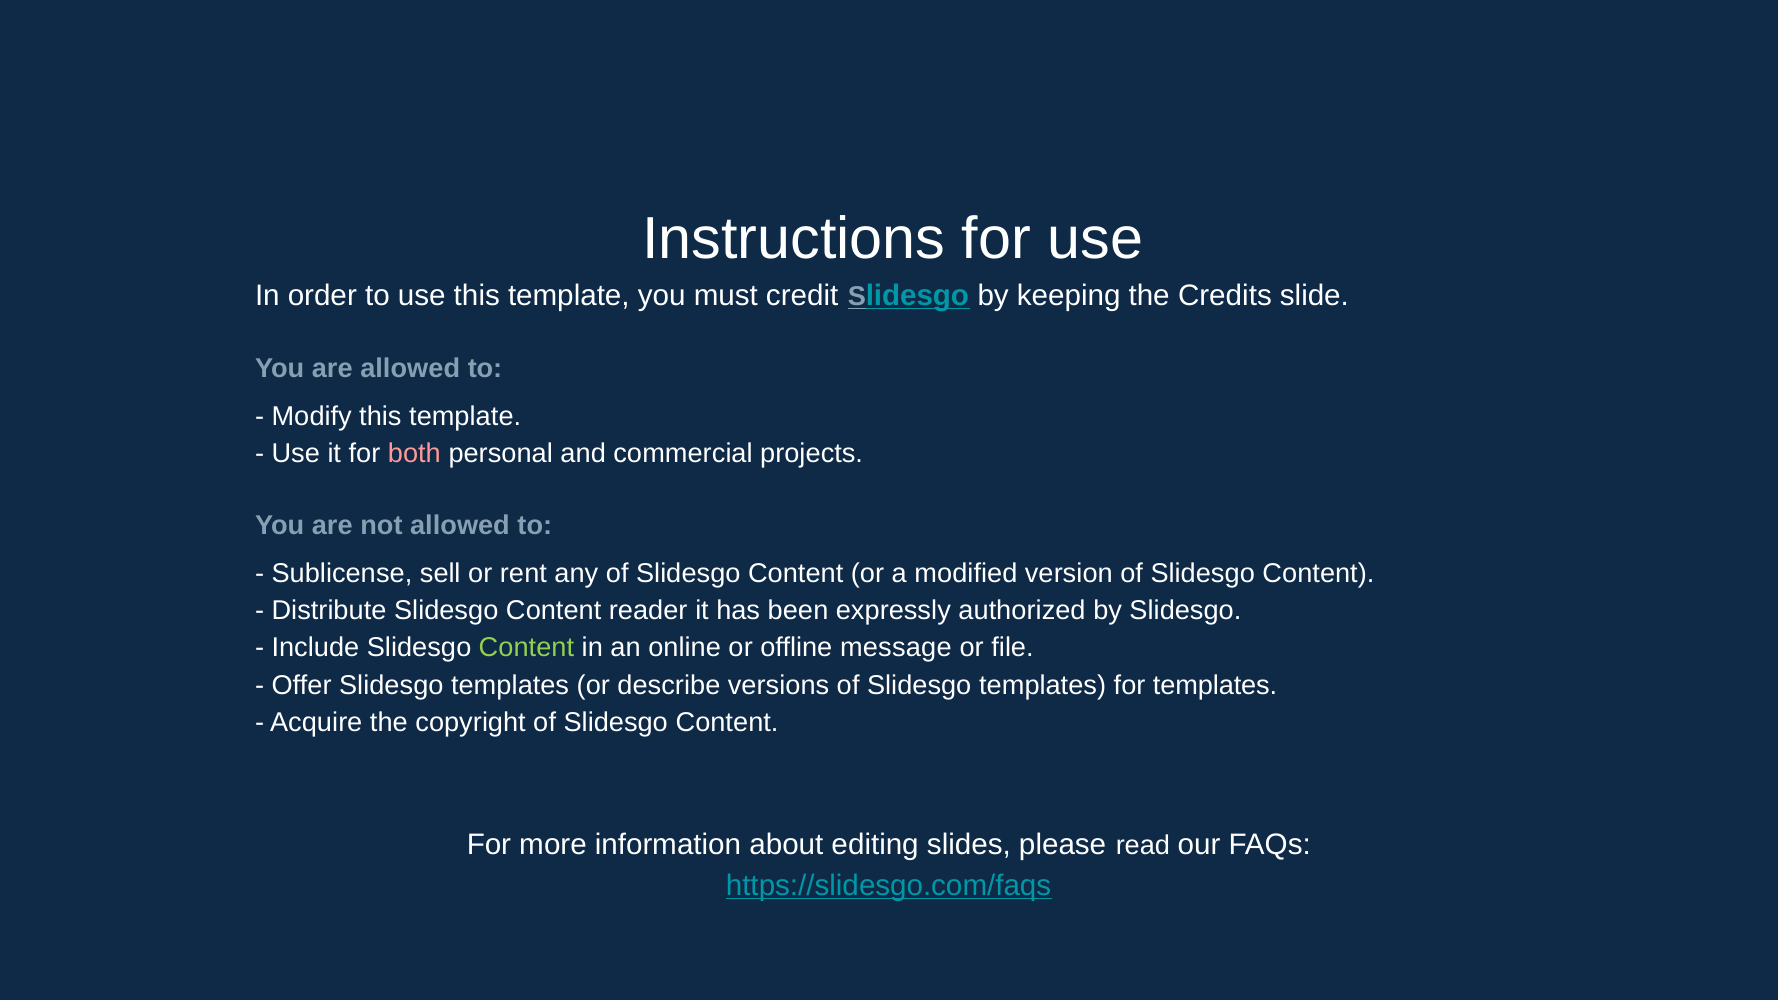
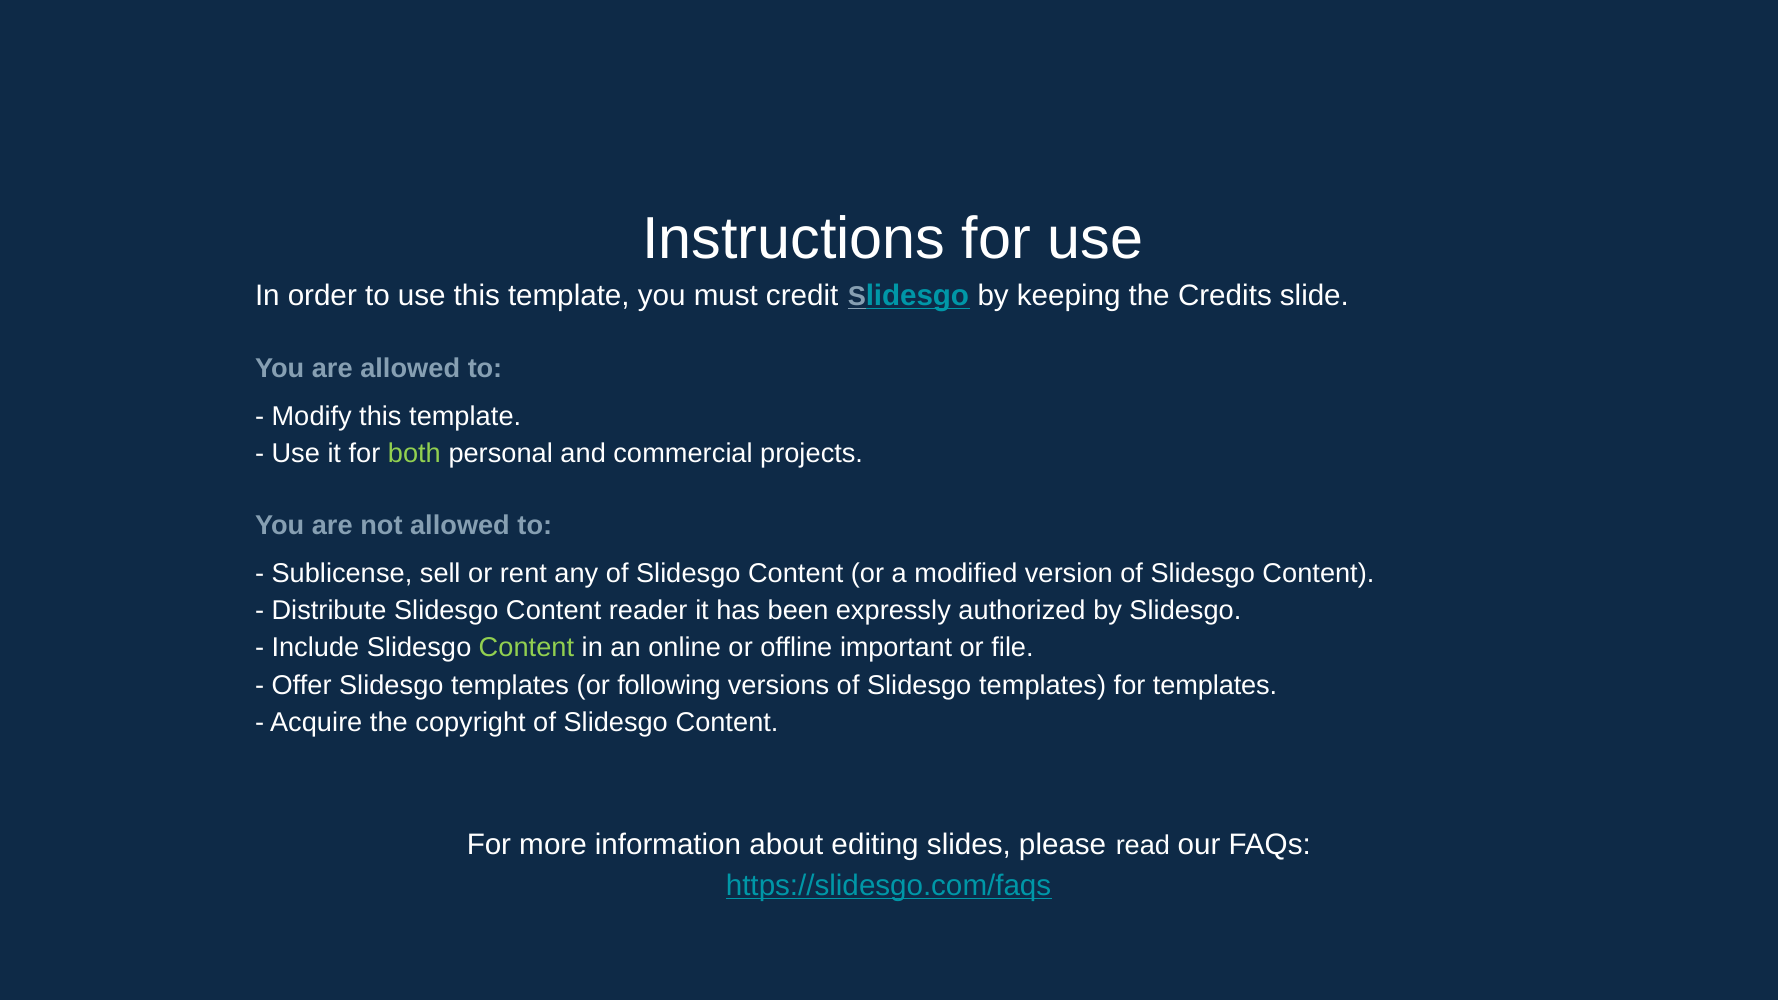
both colour: pink -> light green (414, 454)
message: message -> important (896, 648)
describe: describe -> following (669, 686)
